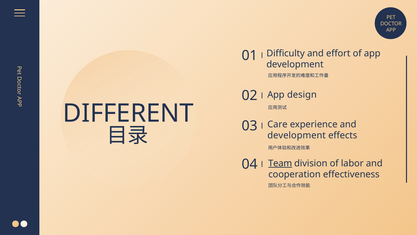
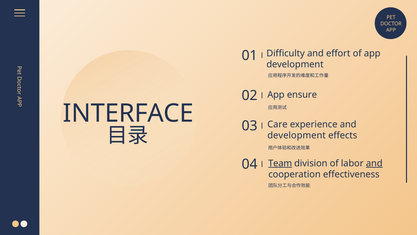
design: design -> ensure (302, 95)
DIFFERENT: DIFFERENT -> INTERFACE (128, 113)
and underline: none -> present (374, 163)
